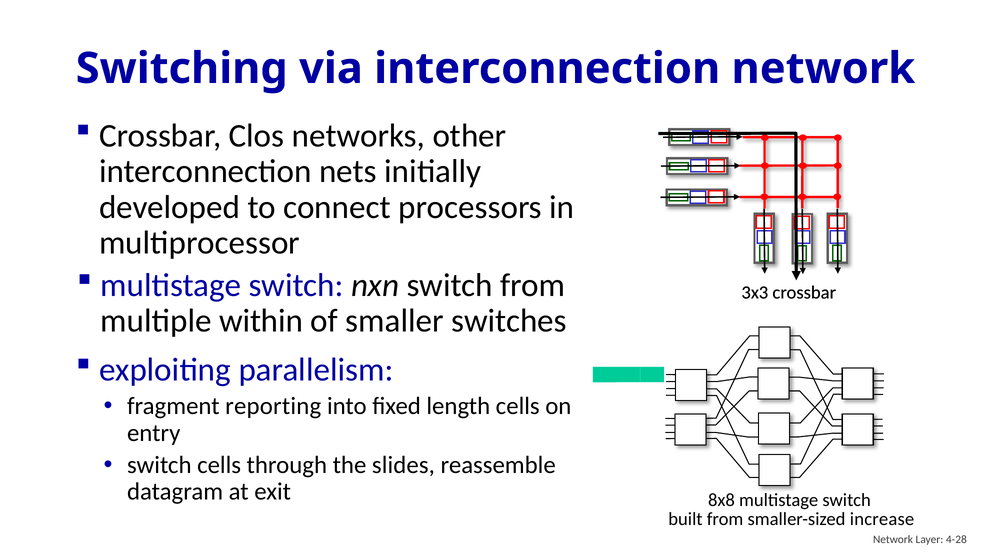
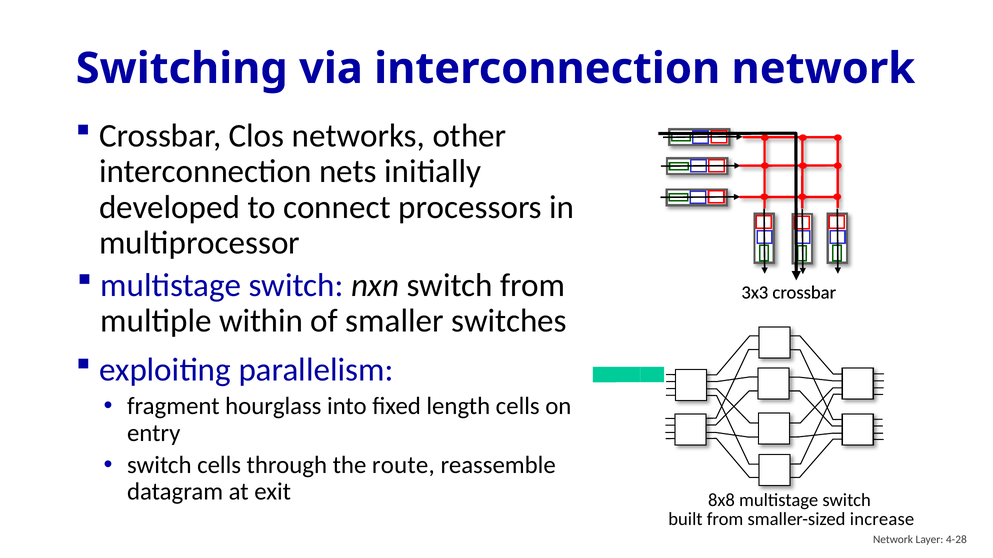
reporting: reporting -> hourglass (273, 407)
slides: slides -> route (403, 465)
